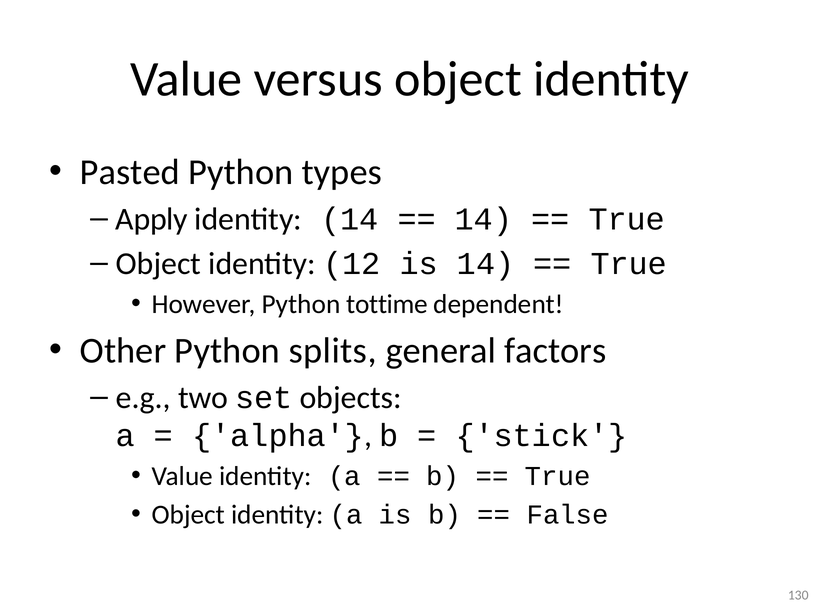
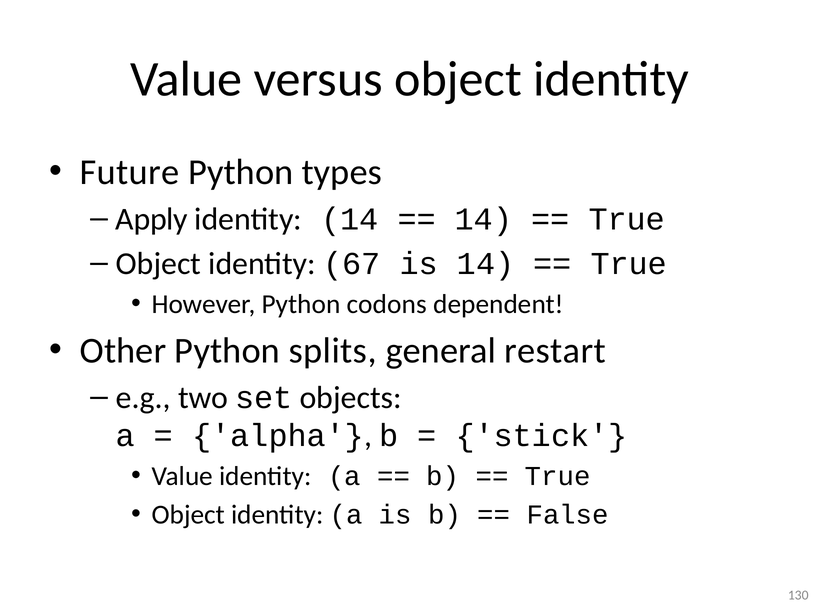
Pasted: Pasted -> Future (130, 172)
12: 12 -> 67 (352, 264)
tottime: tottime -> codons (387, 304)
factors: factors -> restart (555, 351)
